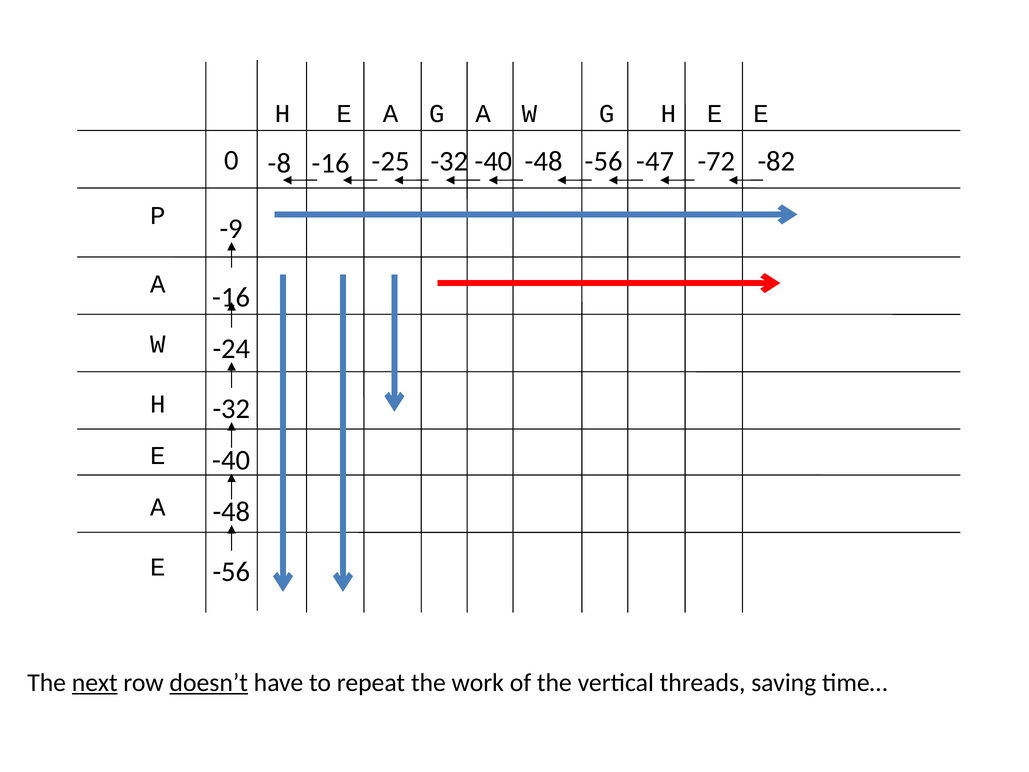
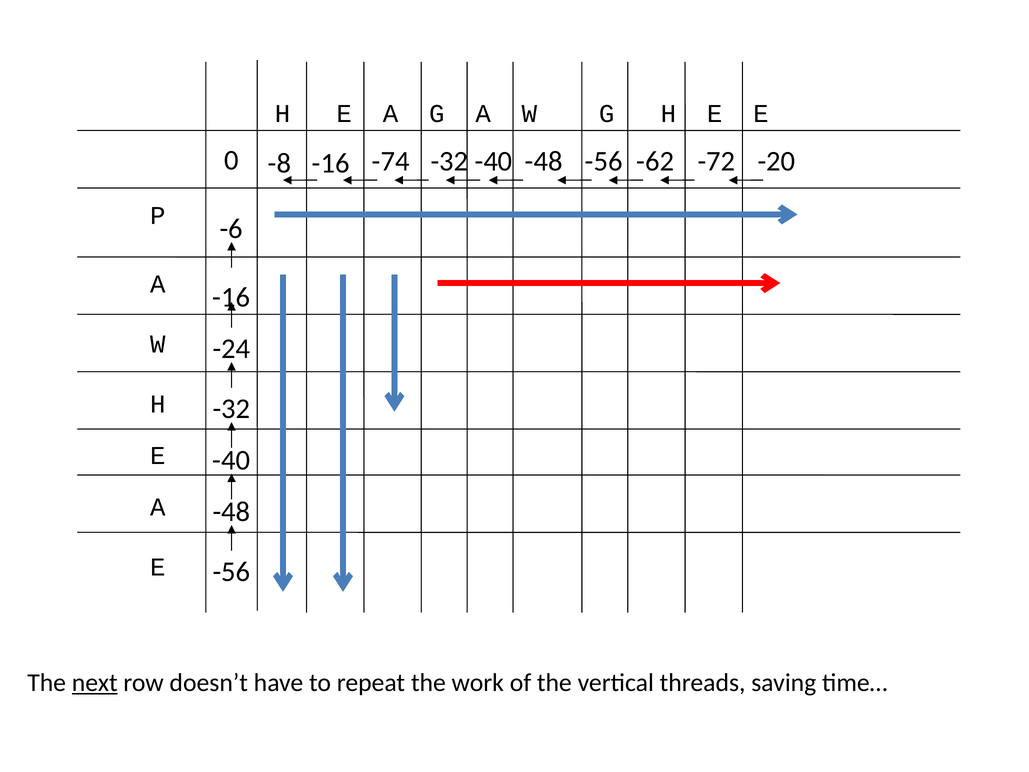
-25: -25 -> -74 (391, 161)
-47: -47 -> -62 (655, 161)
-82: -82 -> -20 (777, 161)
-9: -9 -> -6 (231, 229)
doesn’t underline: present -> none (209, 683)
